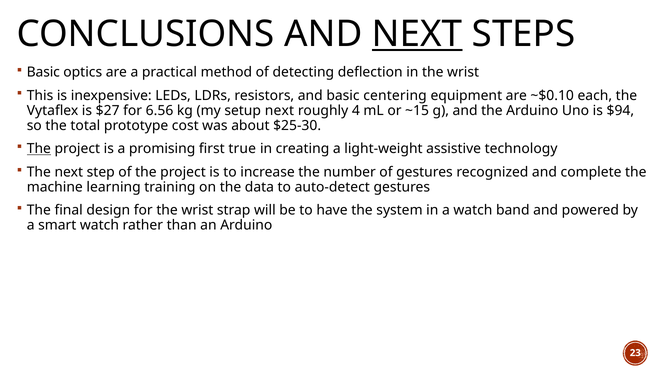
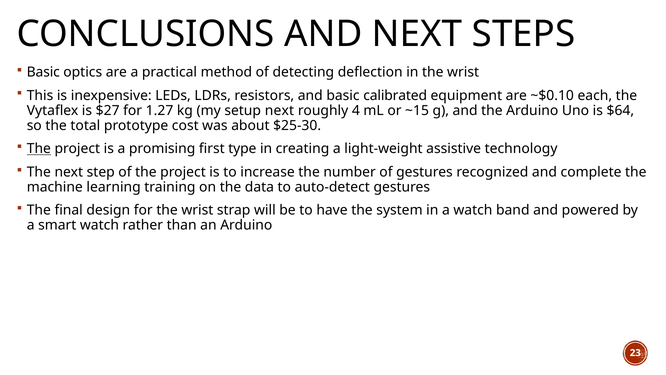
NEXT underline: present -> none (417, 34)
centering: centering -> calibrated (395, 95)
6.56: 6.56 -> 1.27 (160, 110)
$94: $94 -> $64 (620, 110)
true: true -> type (242, 149)
